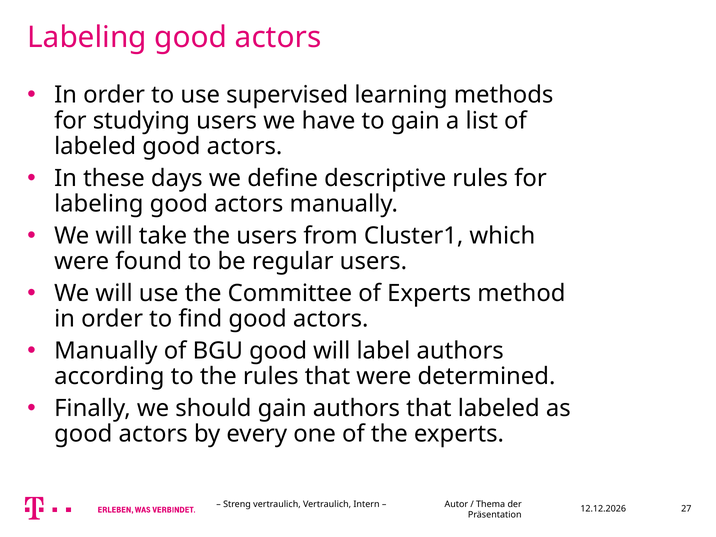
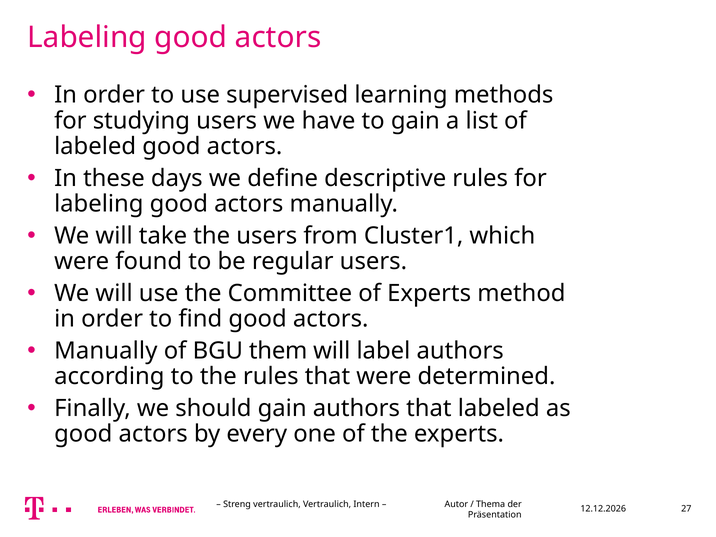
BGU good: good -> them (278, 351)
